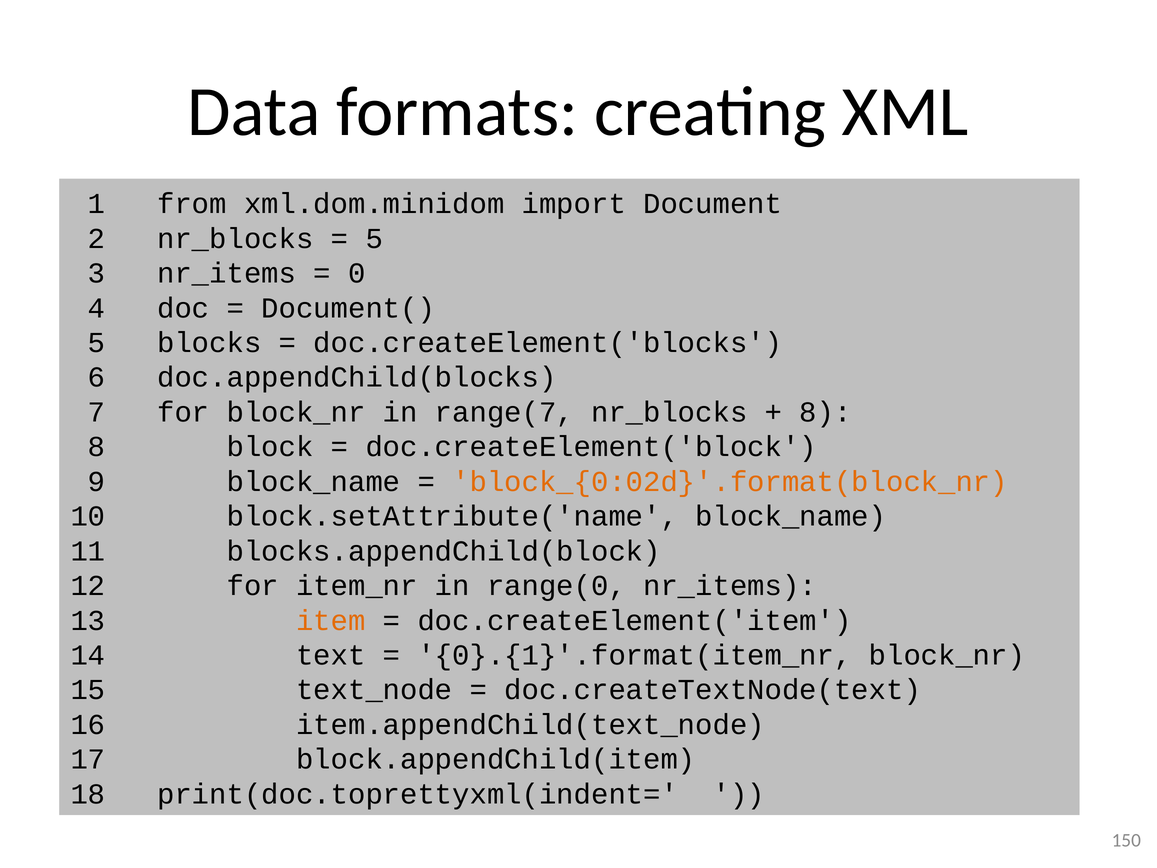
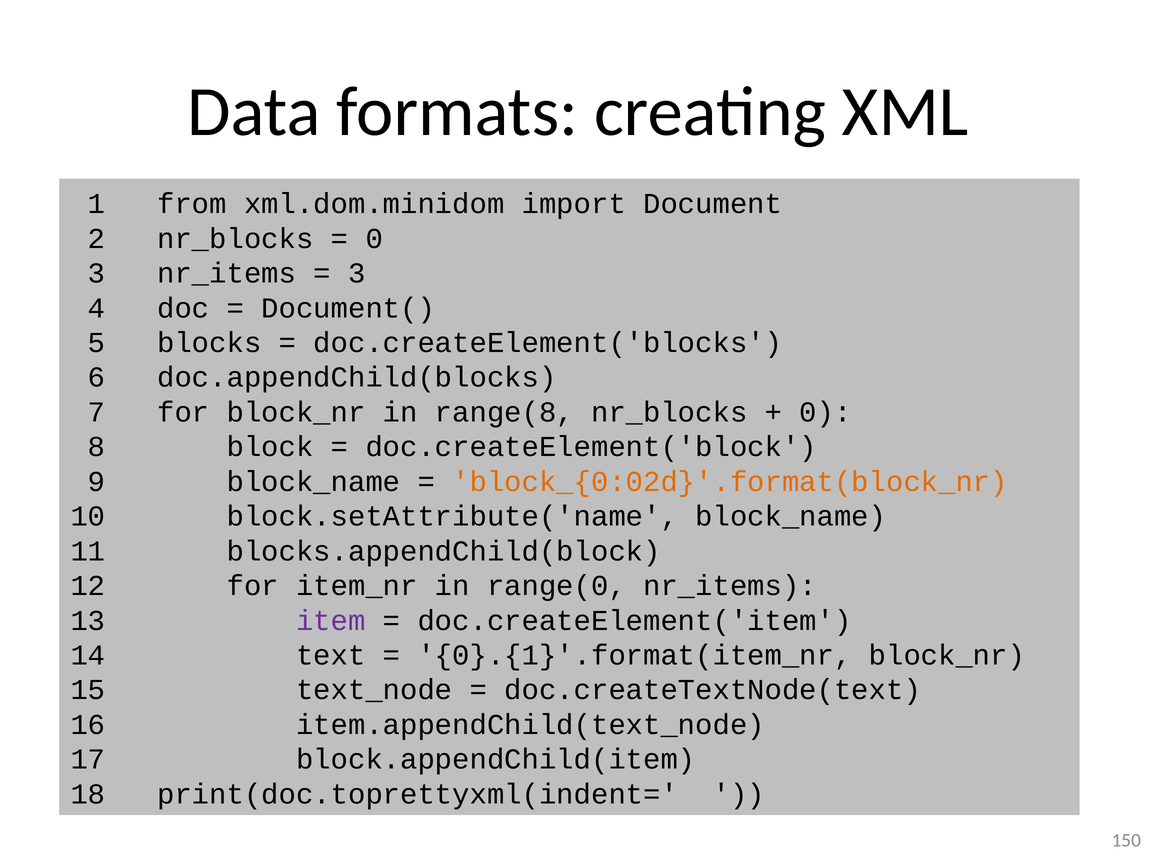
5: 5 -> 0 (374, 238)
0: 0 -> 3 (357, 273)
range(7: range(7 -> range(8 (504, 412)
8: 8 -> 0 (825, 412)
item colour: orange -> purple (331, 620)
